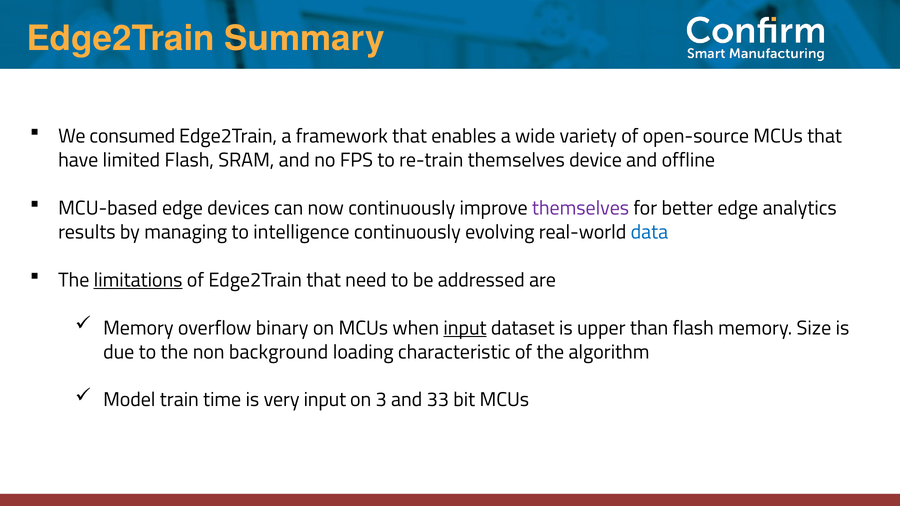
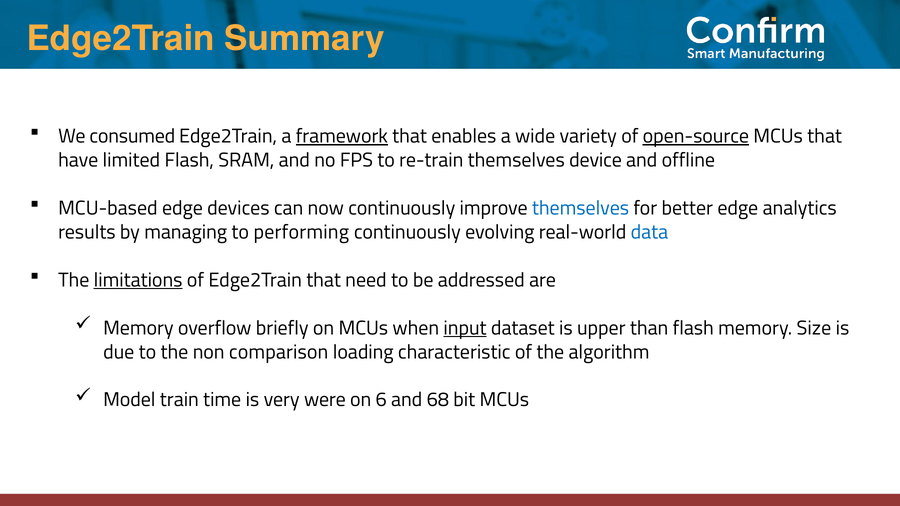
framework underline: none -> present (342, 136)
open-source underline: none -> present (696, 136)
themselves colour: purple -> blue (581, 208)
intelligence: intelligence -> performing (301, 232)
binary: binary -> briefly (282, 328)
background: background -> comparison (279, 352)
very input: input -> were (325, 400)
3: 3 -> 6 (381, 400)
33: 33 -> 68 (438, 400)
